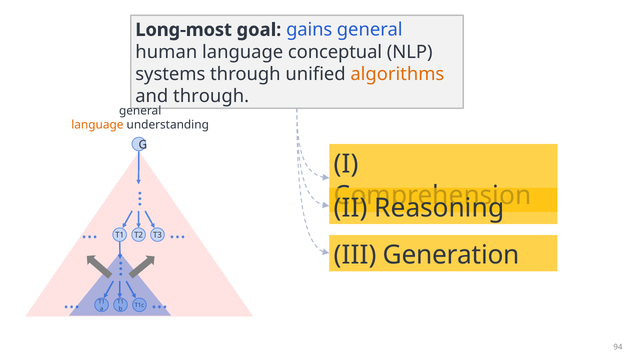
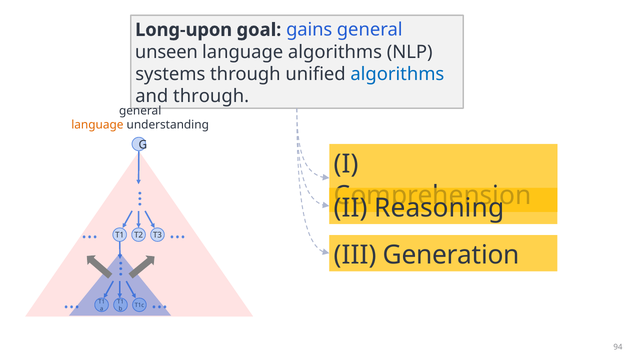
Long-most: Long-most -> Long-upon (184, 30)
human: human -> unseen (166, 52)
language conceptual: conceptual -> algorithms (335, 52)
algorithms colour: orange -> blue (397, 74)
